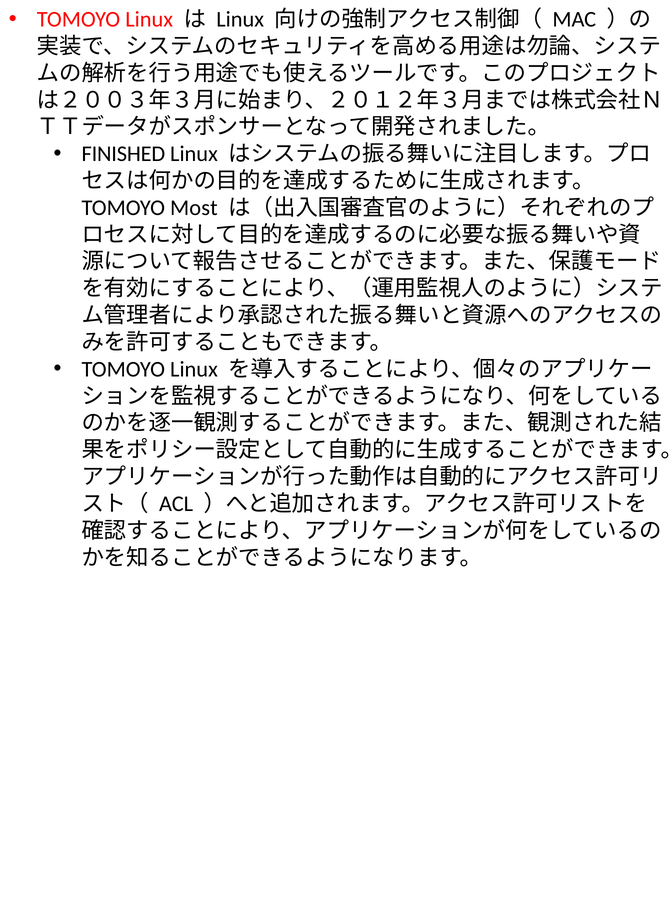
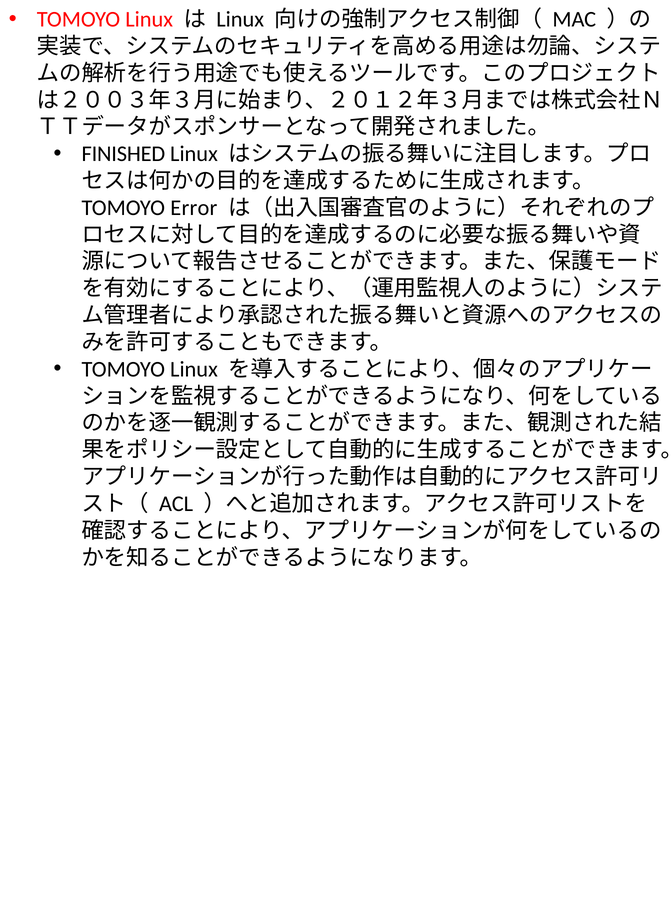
Most: Most -> Error (194, 208)
